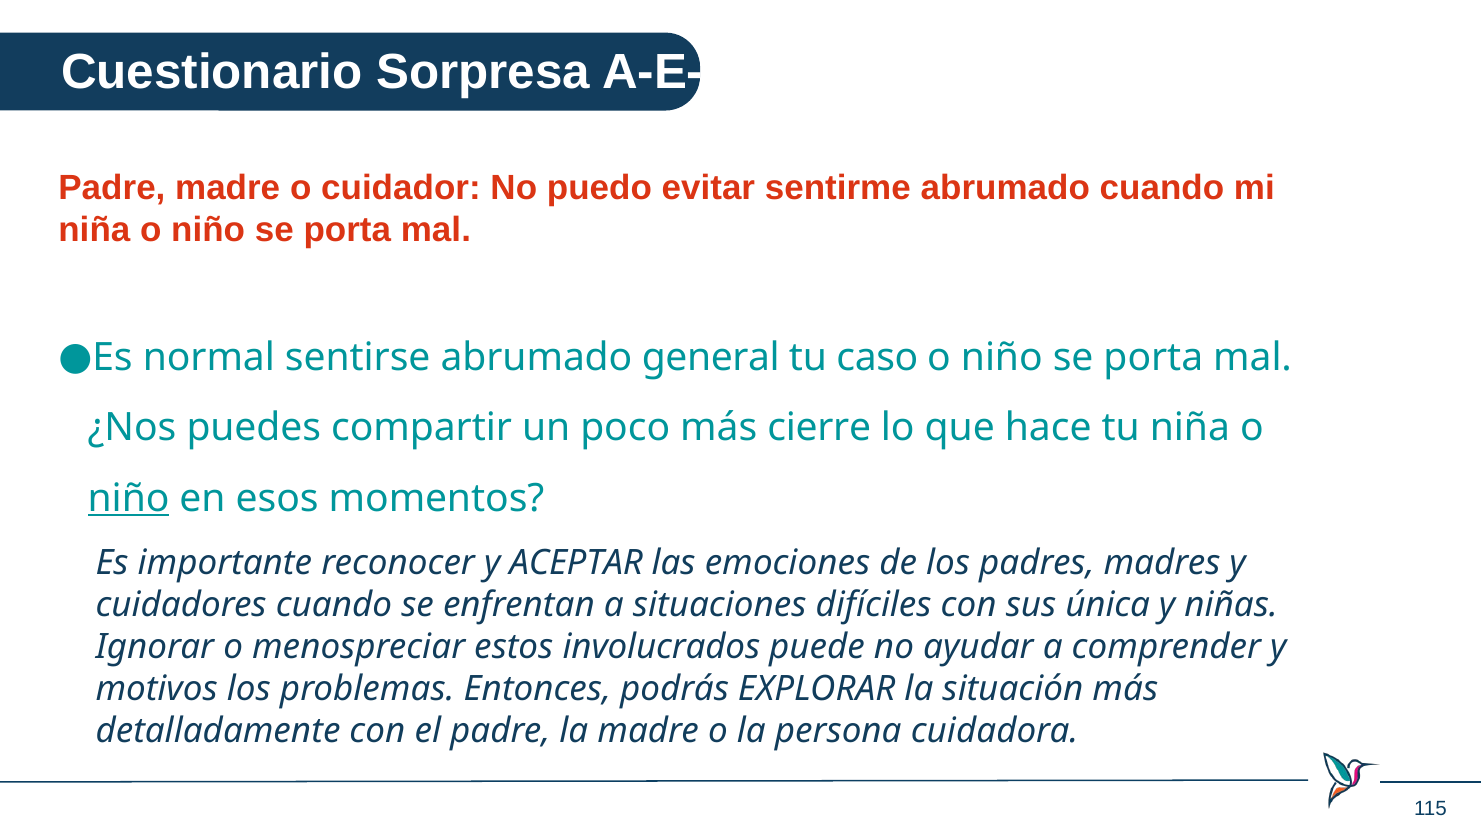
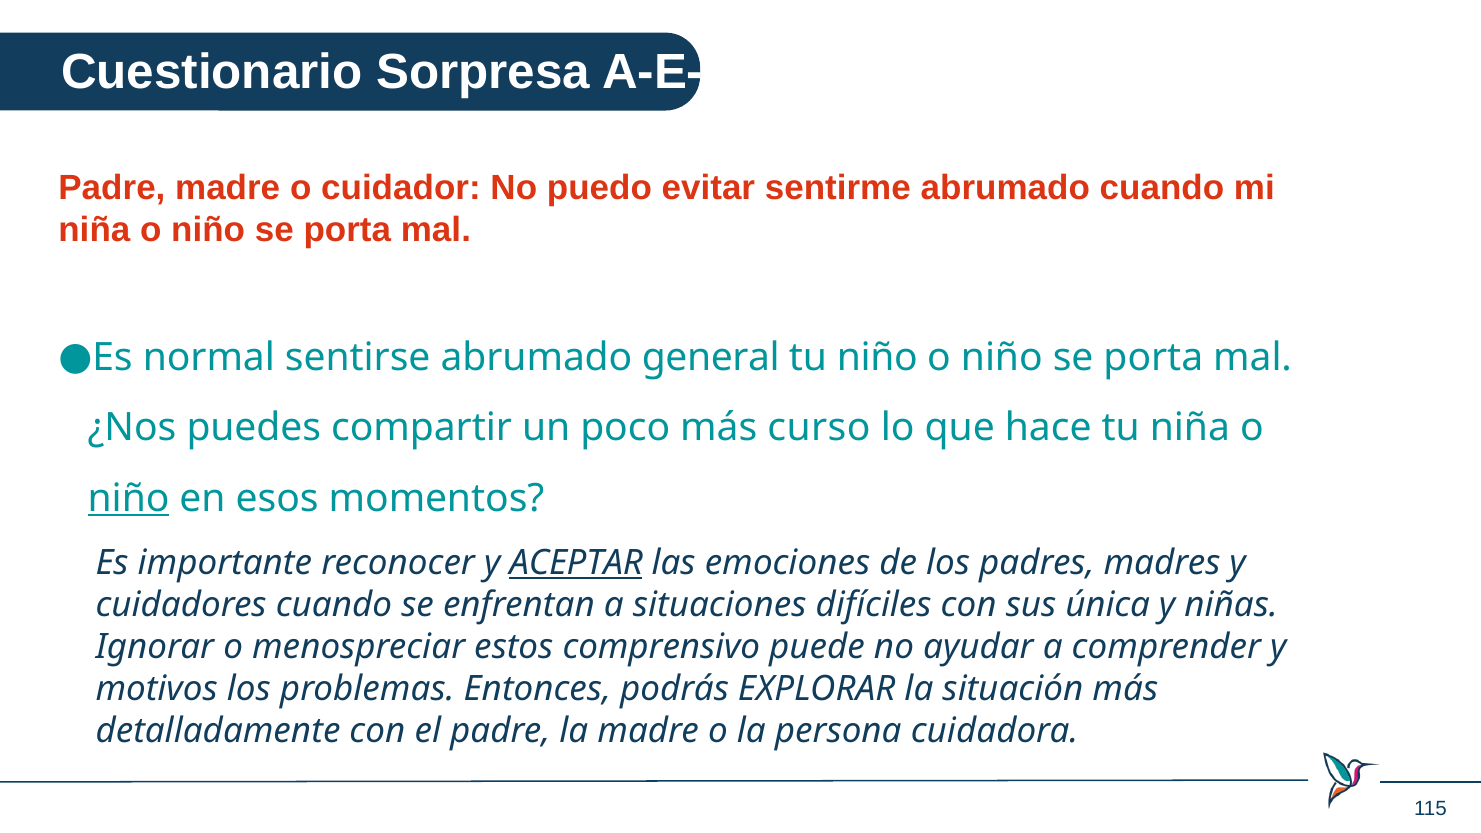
tu caso: caso -> niño (877, 358)
cierre: cierre -> curso (819, 428)
ACEPTAR underline: none -> present (576, 563)
involucrados: involucrados -> comprensivo (661, 647)
